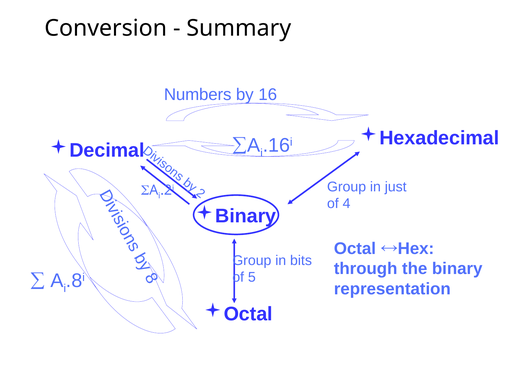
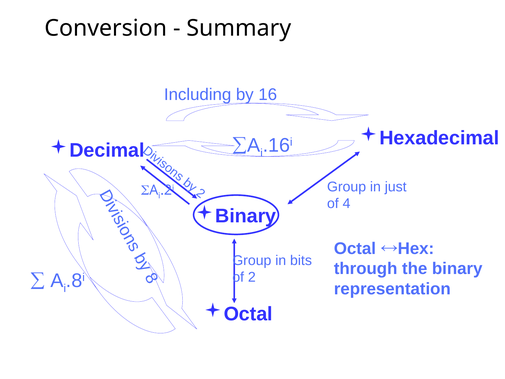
Numbers: Numbers -> Including (198, 94)
of 5: 5 -> 2 (252, 277)
